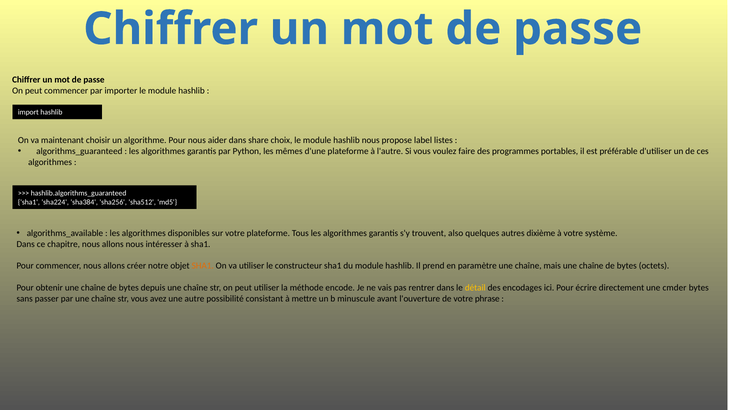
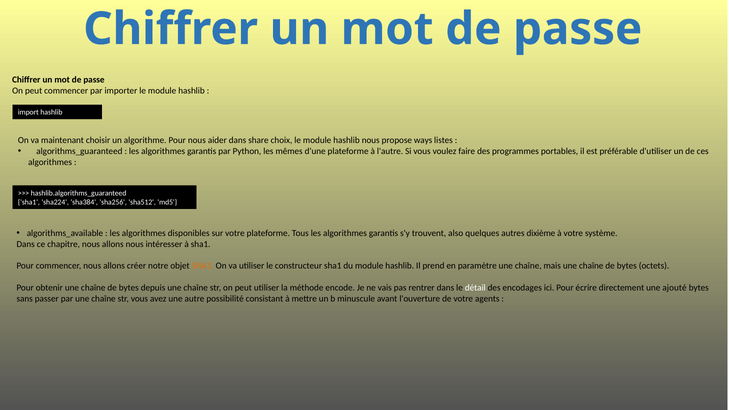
label: label -> ways (423, 141)
détail colour: yellow -> white (475, 288)
cmder: cmder -> ajouté (674, 288)
phrase: phrase -> agents (487, 299)
